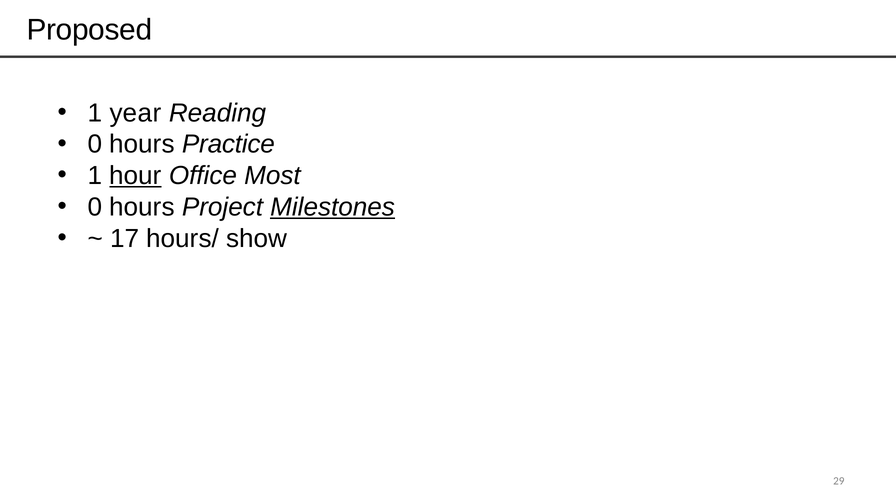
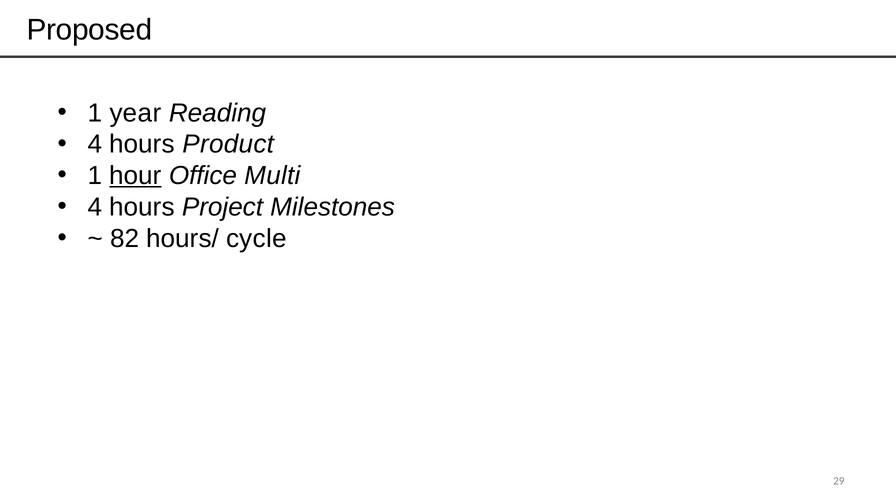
0: 0 -> 4 (95, 144)
Practice: Practice -> Product (228, 144)
Most: Most -> Multi (272, 176)
0: 0 -> 4 (95, 207)
Milestones underline: present -> none (333, 207)
17: 17 -> 82 (125, 238)
show: show -> cycle (256, 238)
